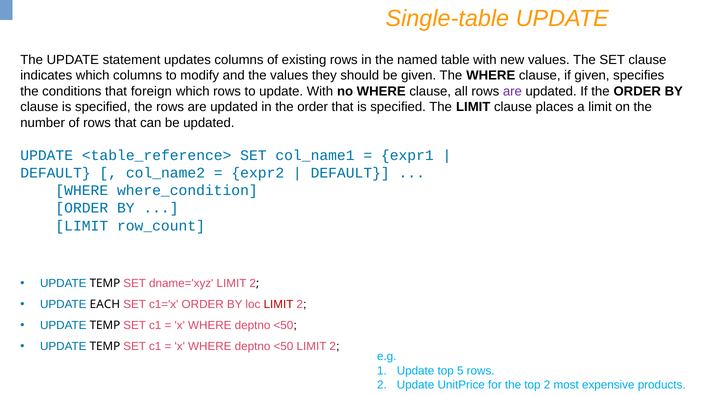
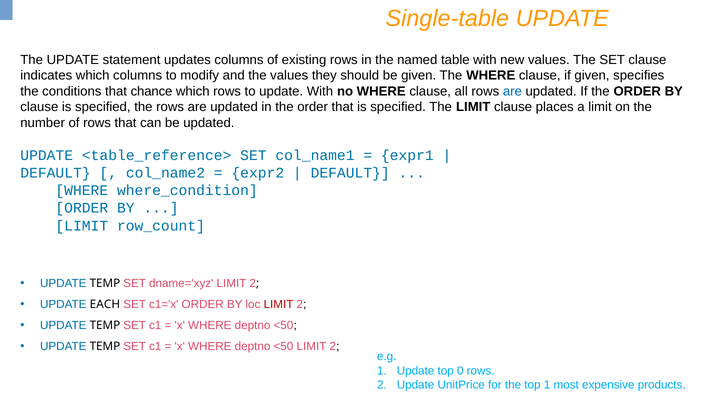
foreign: foreign -> chance (152, 91)
are colour: purple -> blue (512, 91)
5: 5 -> 0 (460, 371)
top 2: 2 -> 1 (547, 385)
